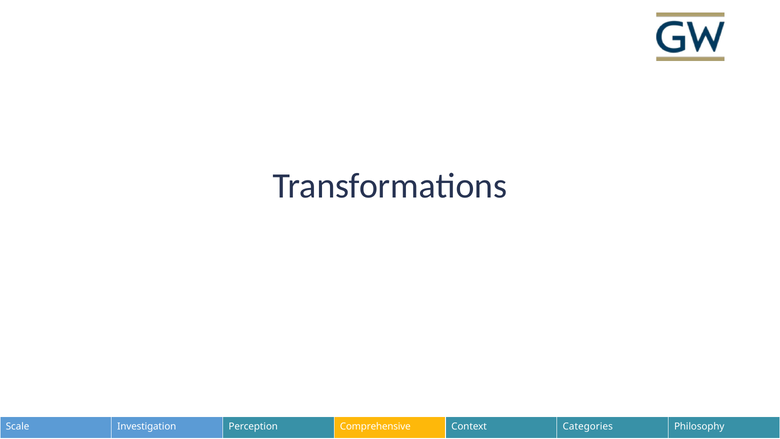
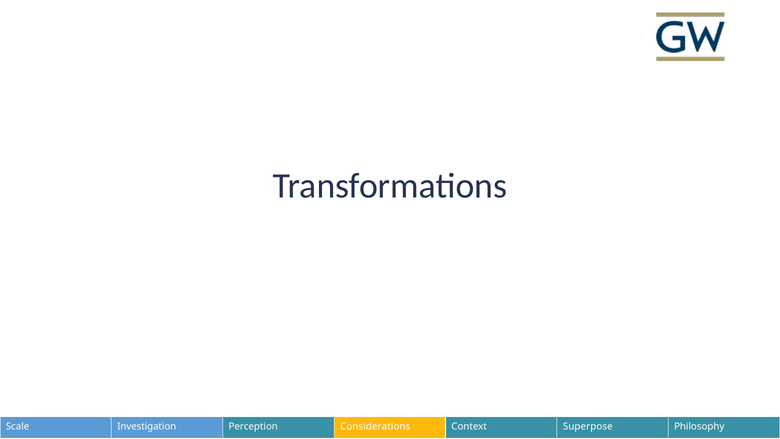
Comprehensive: Comprehensive -> Considerations (375, 426)
Categories: Categories -> Superpose (588, 426)
